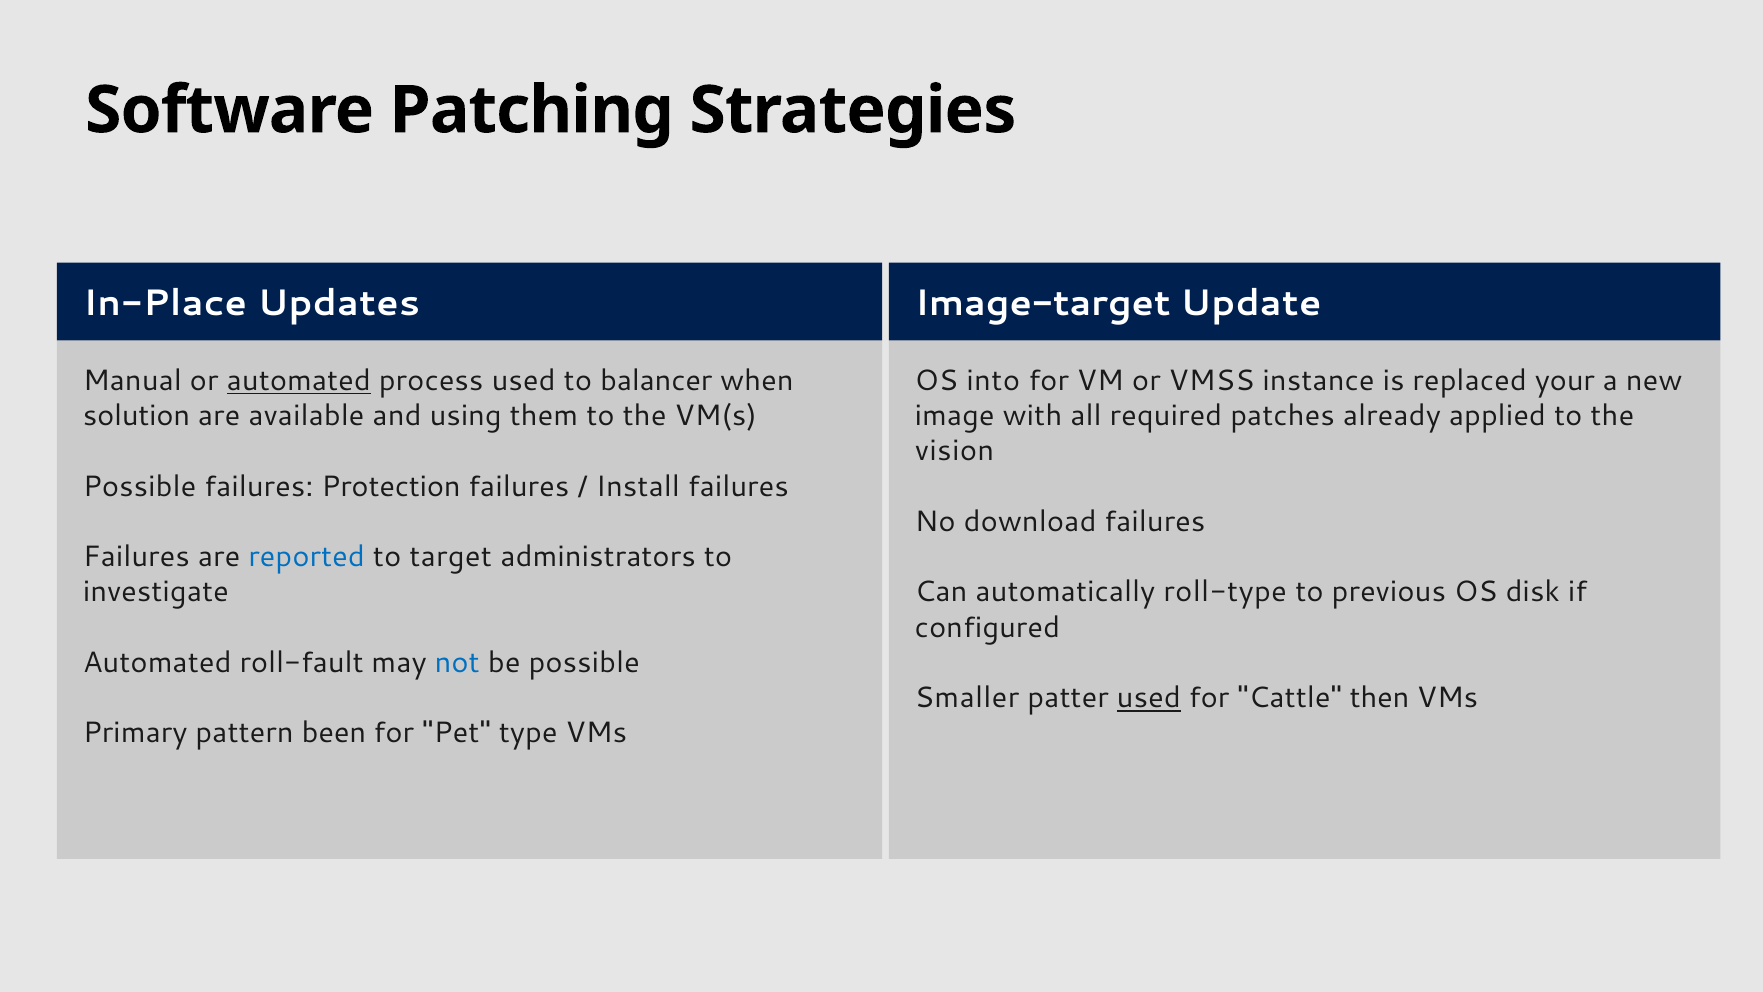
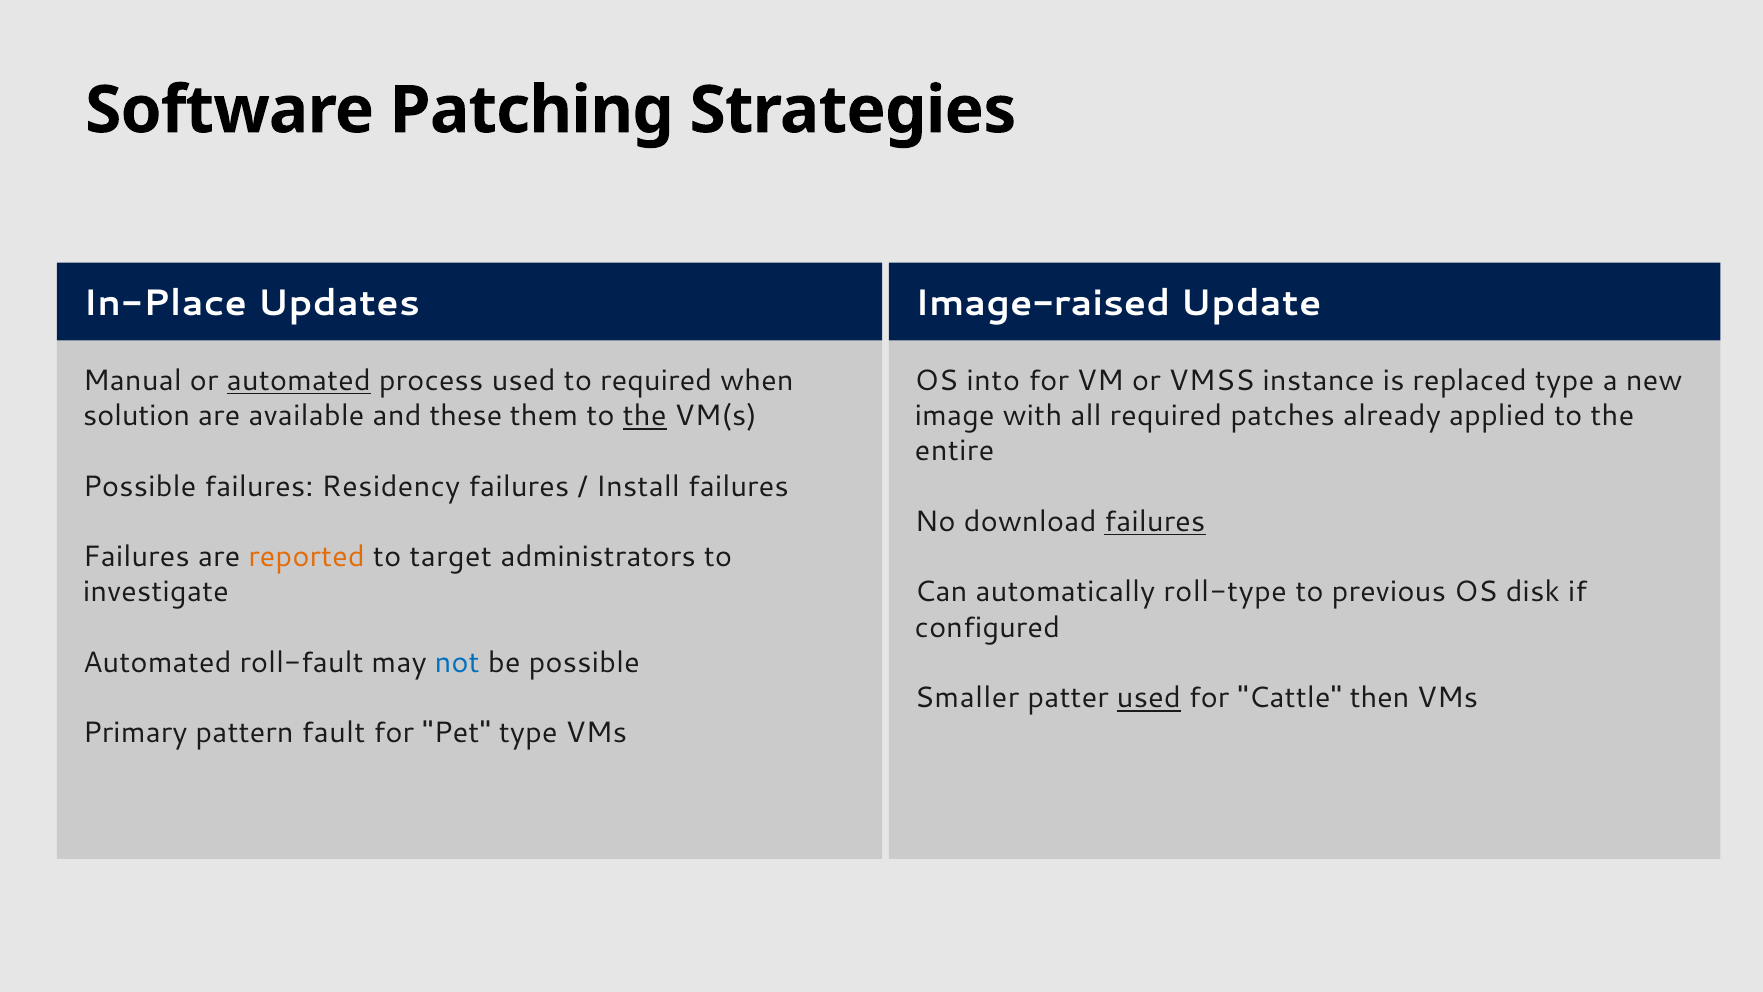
Image-target: Image-target -> Image-raised (1043, 303)
to balancer: balancer -> required (656, 381)
replaced your: your -> type (1565, 381)
using: using -> these (466, 416)
the underline: none -> present (645, 416)
vision: vision -> entire (955, 451)
Protection: Protection -> Residency (391, 486)
failures underline: none -> present (1155, 522)
reported colour: blue -> orange (307, 557)
been: been -> fault (334, 733)
